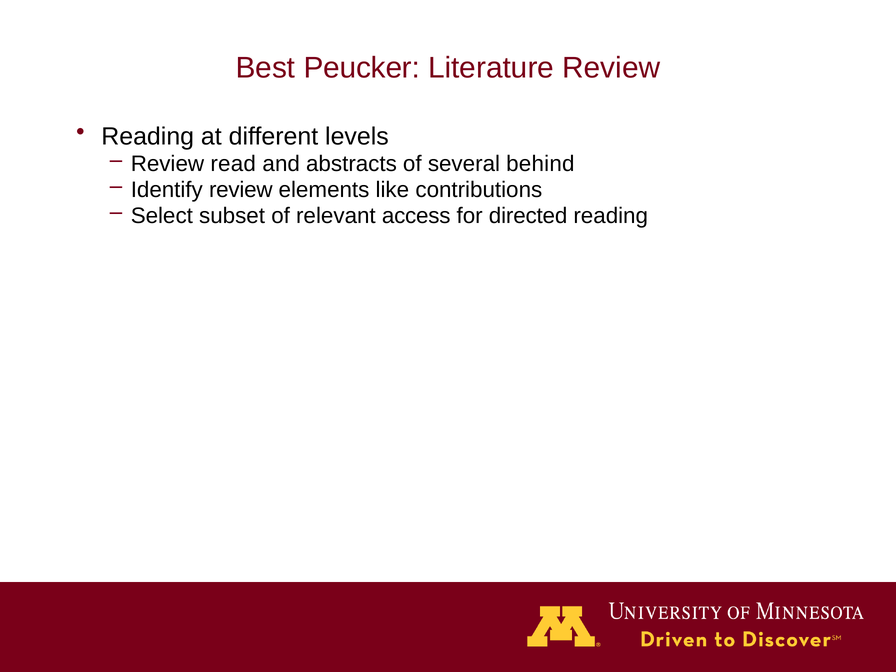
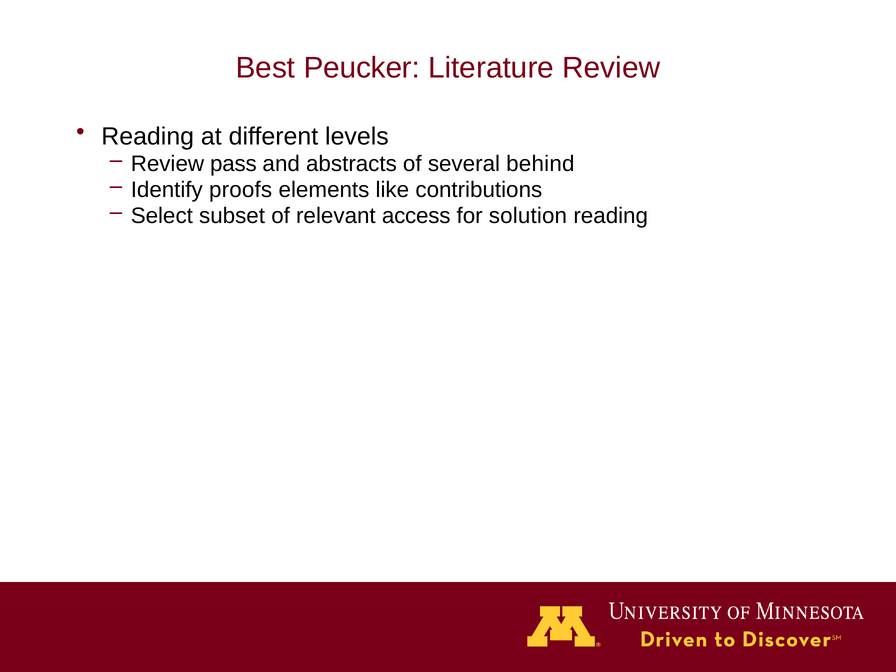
read: read -> pass (233, 164)
Identify review: review -> proofs (241, 190)
directed: directed -> solution (528, 216)
